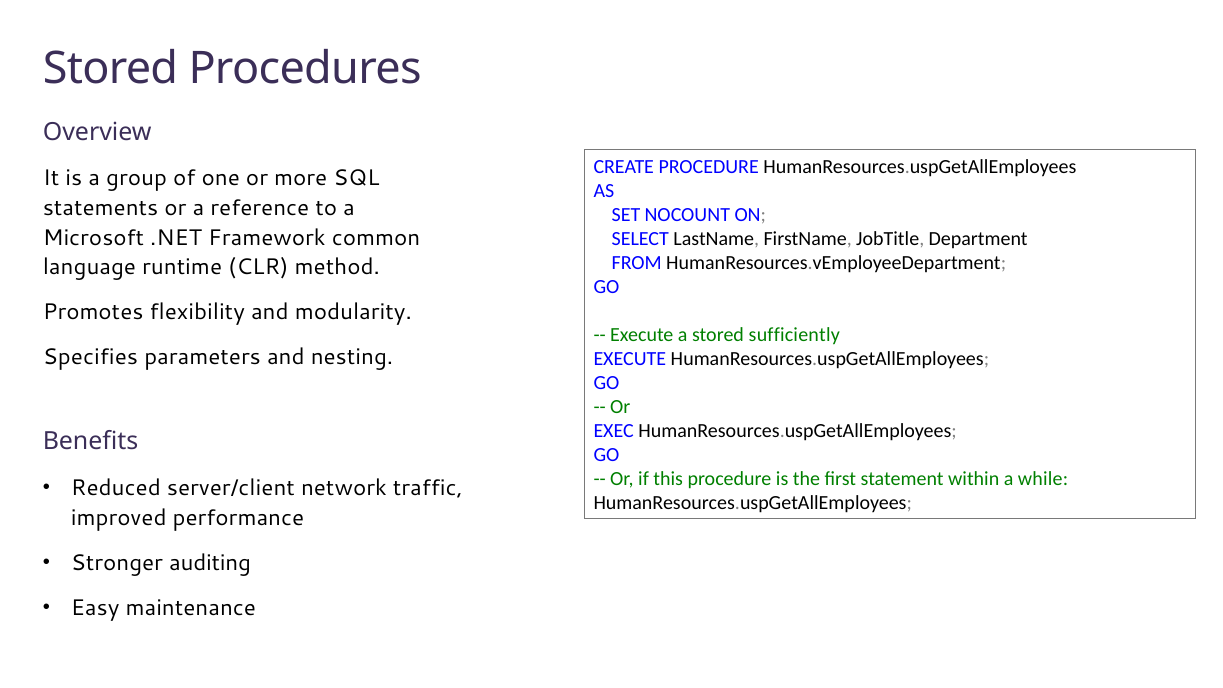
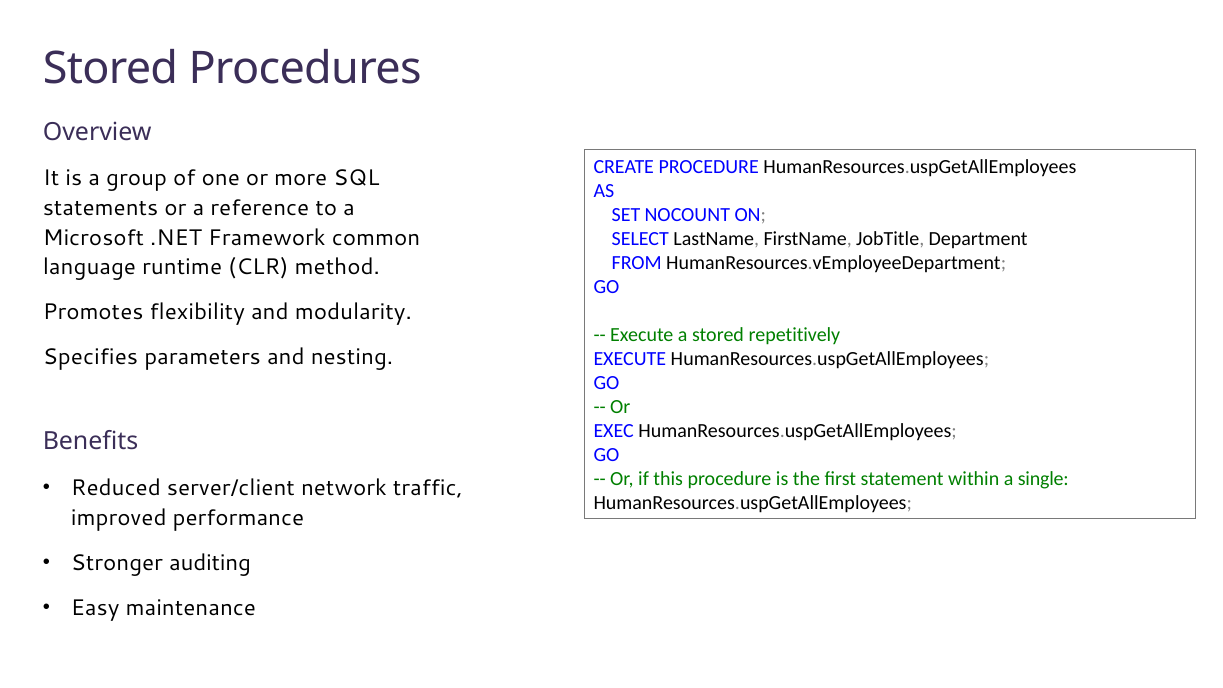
sufficiently: sufficiently -> repetitively (794, 335)
while: while -> single (1043, 479)
